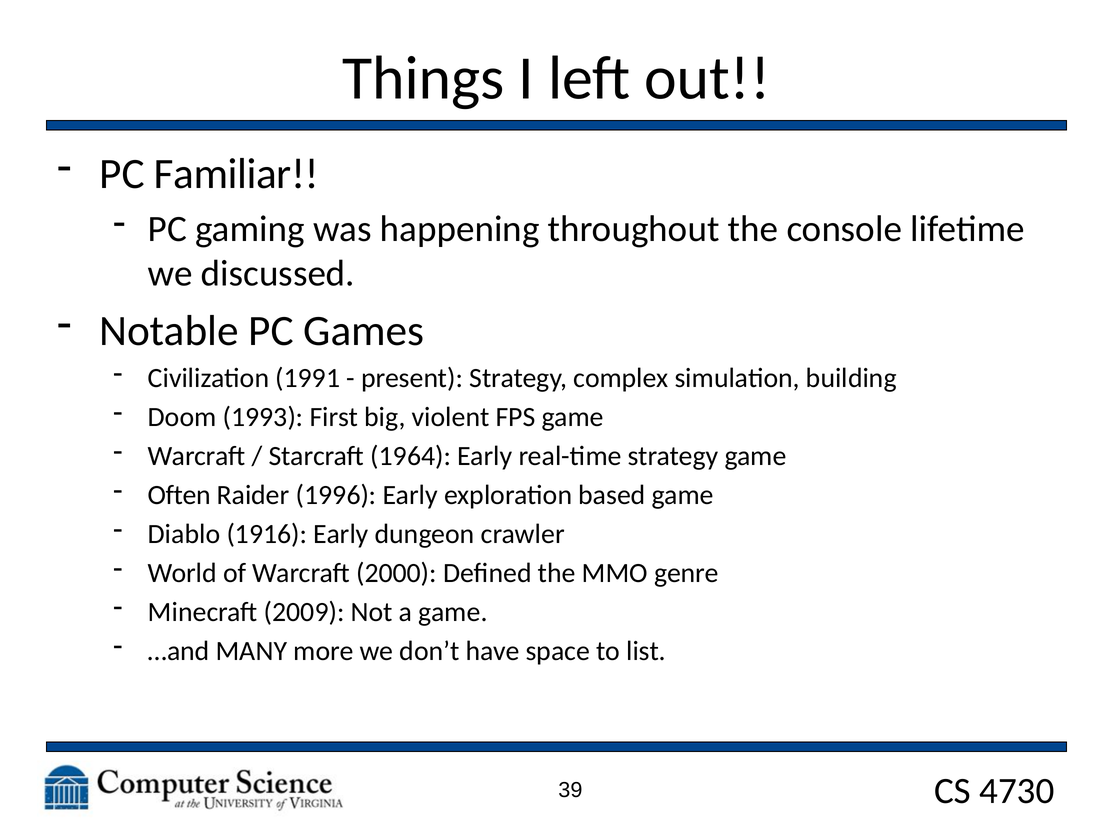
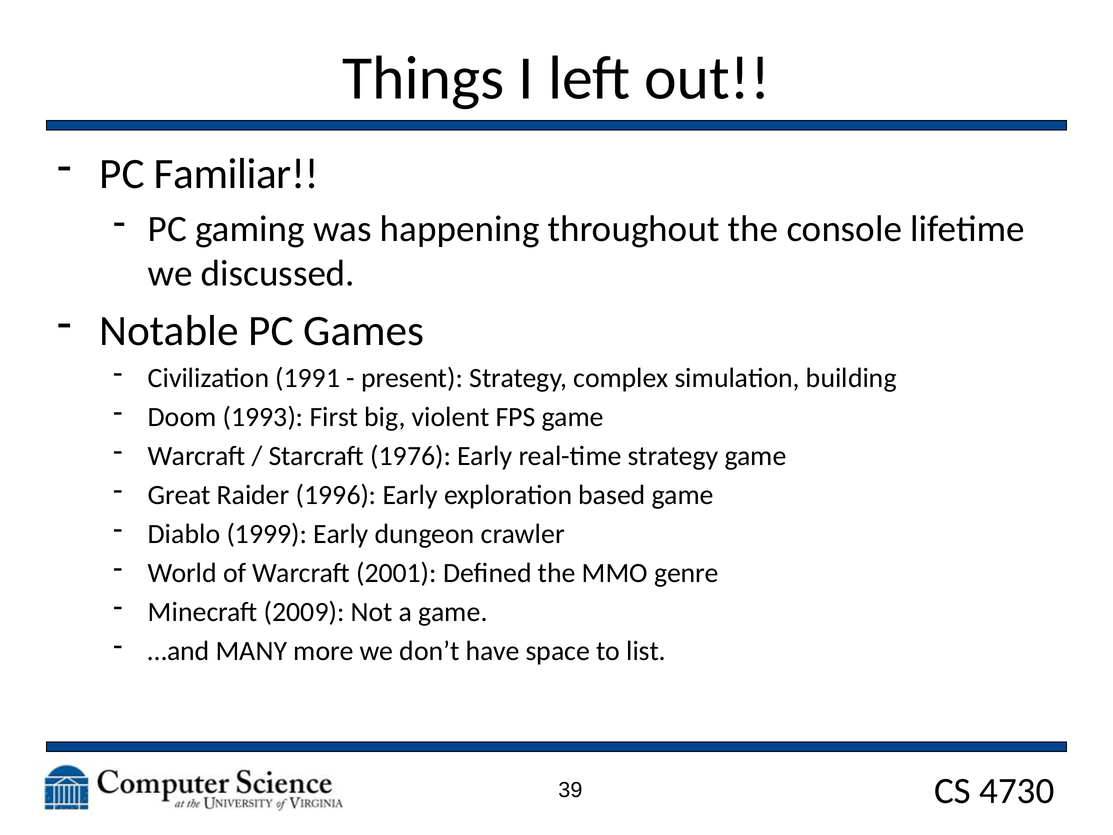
1964: 1964 -> 1976 (411, 456)
Often: Often -> Great (179, 495)
1916: 1916 -> 1999 (267, 534)
2000: 2000 -> 2001 (397, 573)
